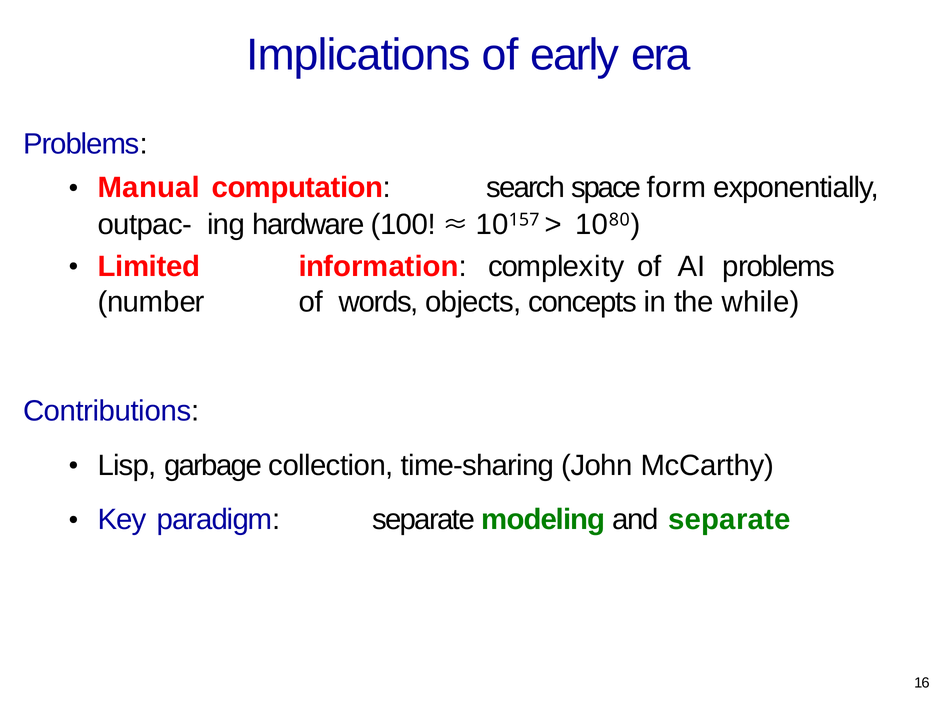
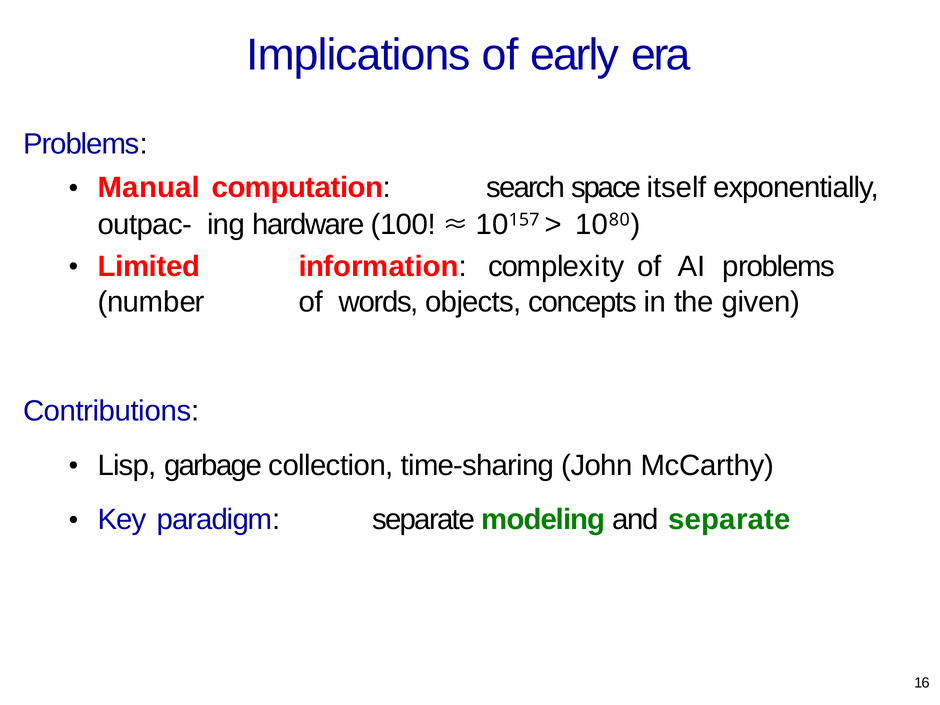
form: form -> itself (677, 188)
while: while -> given (761, 302)
